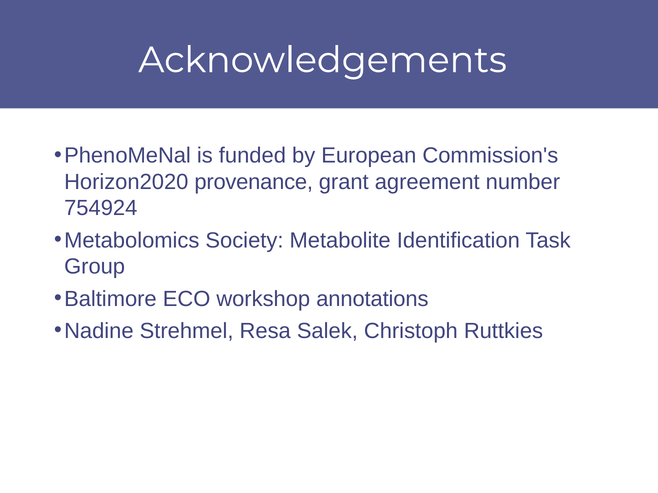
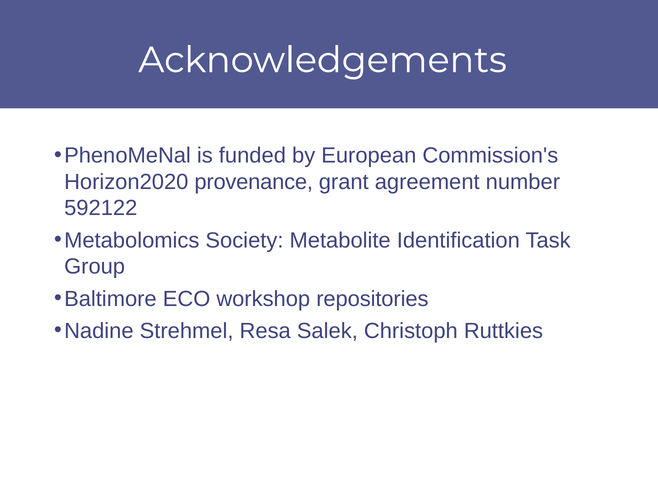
754924: 754924 -> 592122 (101, 208)
annotations: annotations -> repositories (372, 299)
